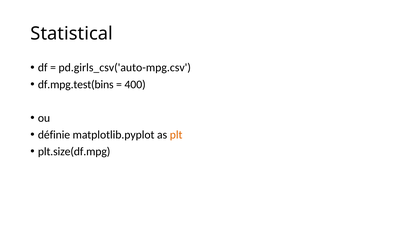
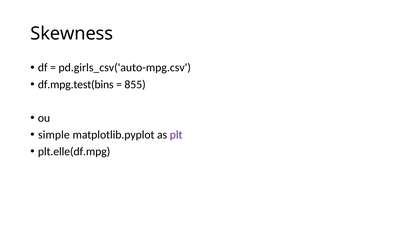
Statistical: Statistical -> Skewness (72, 34)
400: 400 -> 855 (135, 84)
définie: définie -> simple (54, 134)
plt colour: orange -> purple (176, 134)
plt.size(df.mpg: plt.size(df.mpg -> plt.elle(df.mpg (74, 151)
